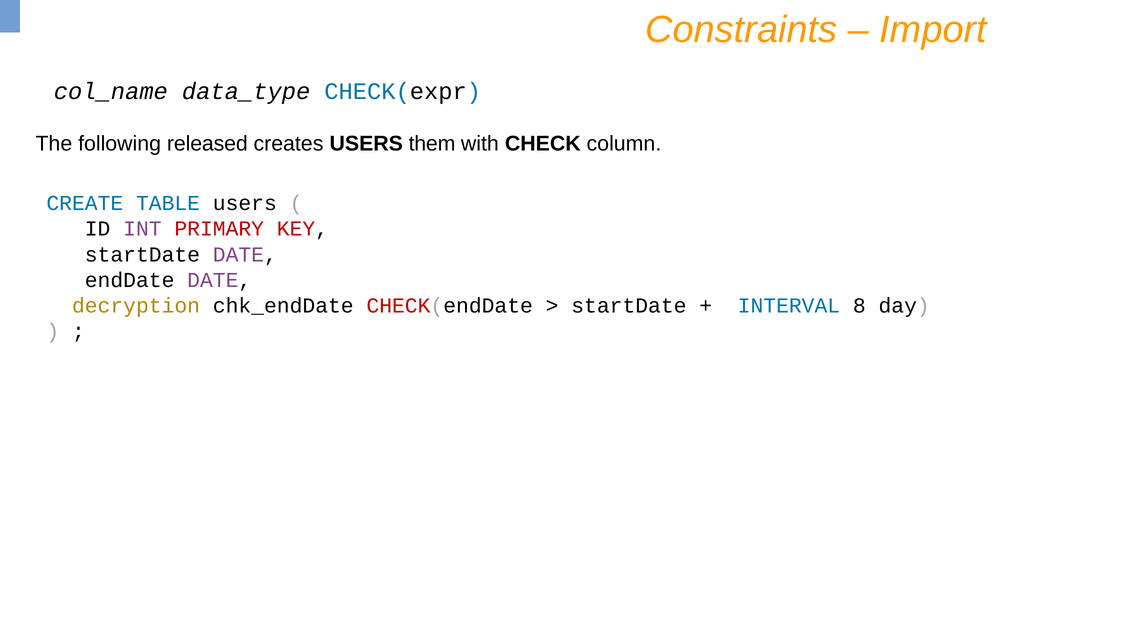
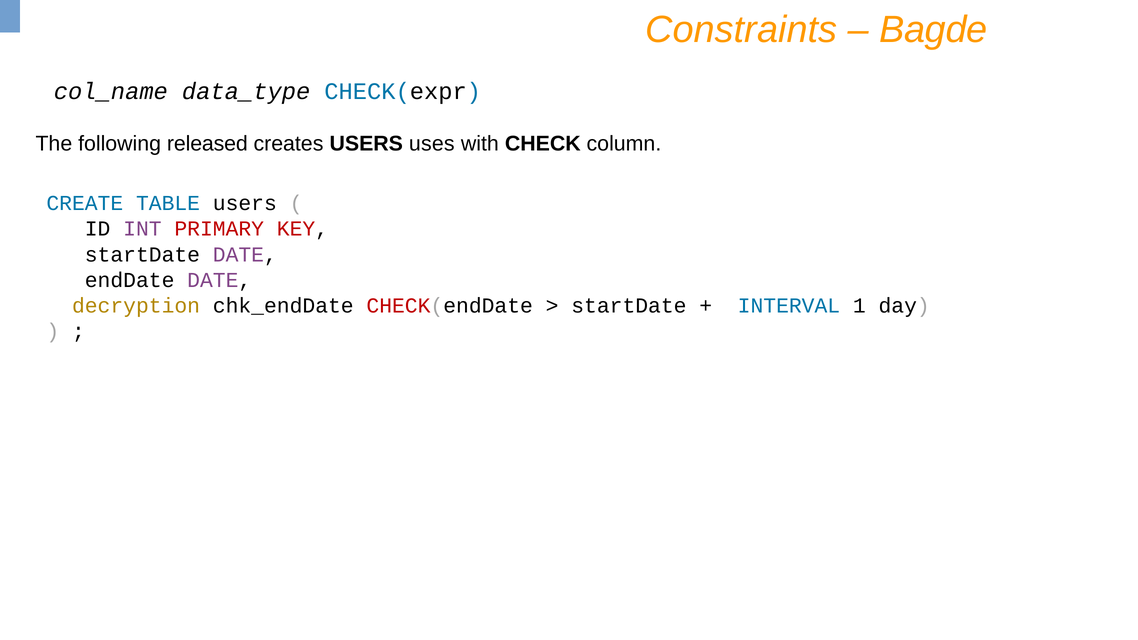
Import: Import -> Bagde (933, 30)
them: them -> uses (432, 144)
8: 8 -> 1 (859, 306)
